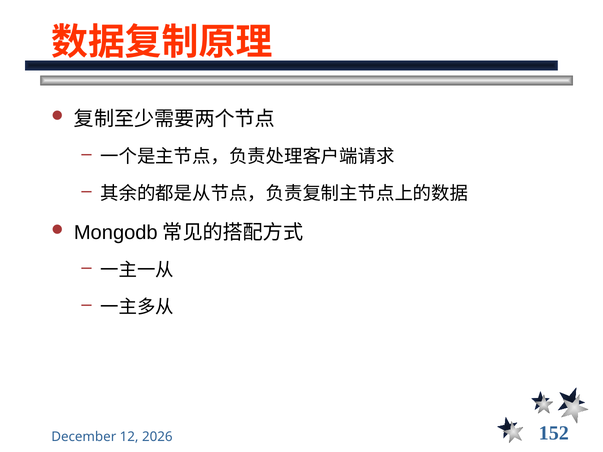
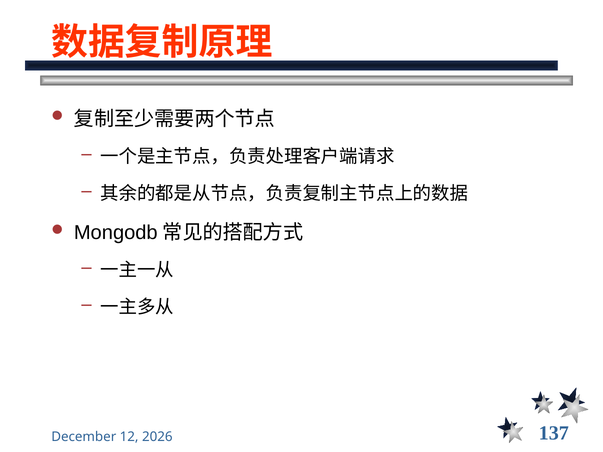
152: 152 -> 137 (554, 434)
